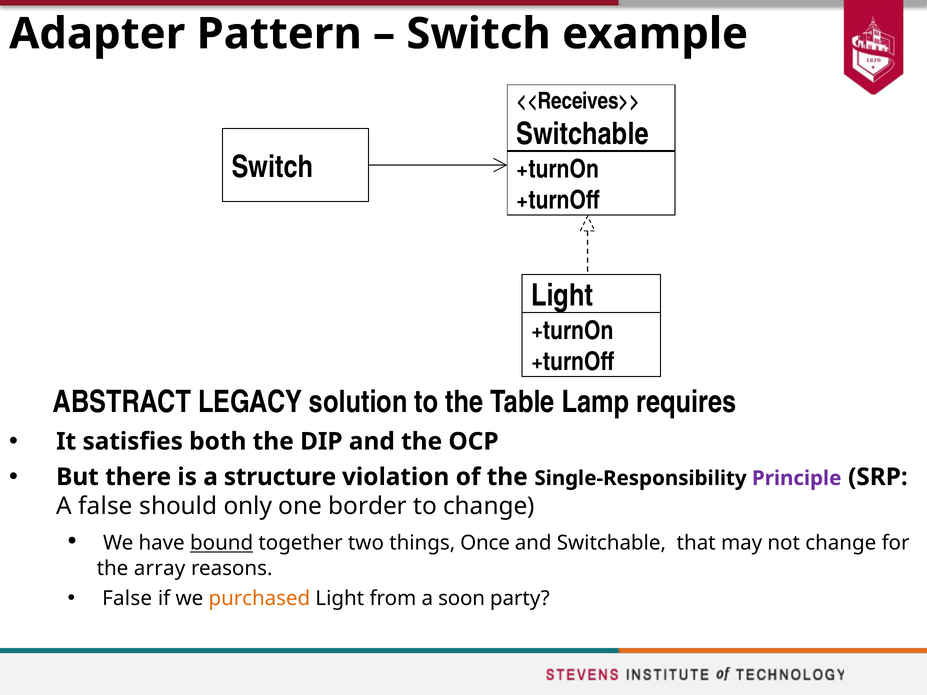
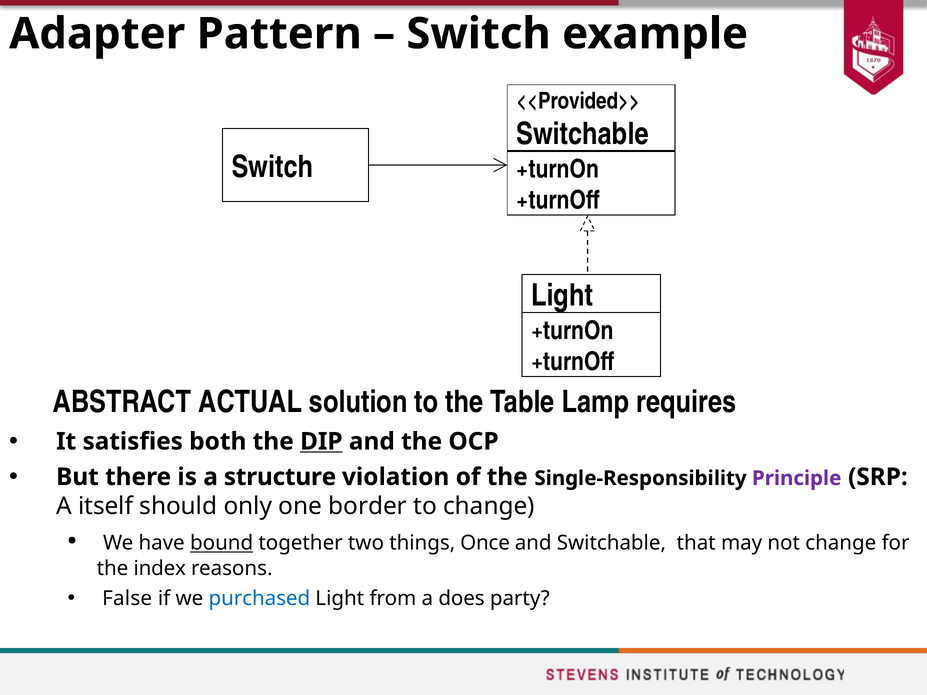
<<Receives>>: <<Receives>> -> <<Provided>> (578, 101)
LEGACY: LEGACY -> ACTUAL (250, 402)
DIP underline: none -> present (321, 442)
A false: false -> itself (106, 506)
array: array -> index (160, 569)
purchased colour: orange -> blue (259, 599)
soon: soon -> does (462, 599)
